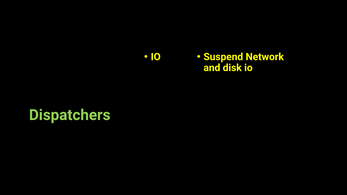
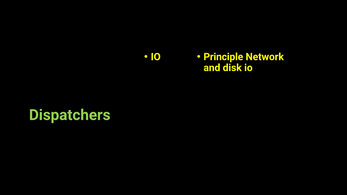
Suspend: Suspend -> Principle (223, 57)
